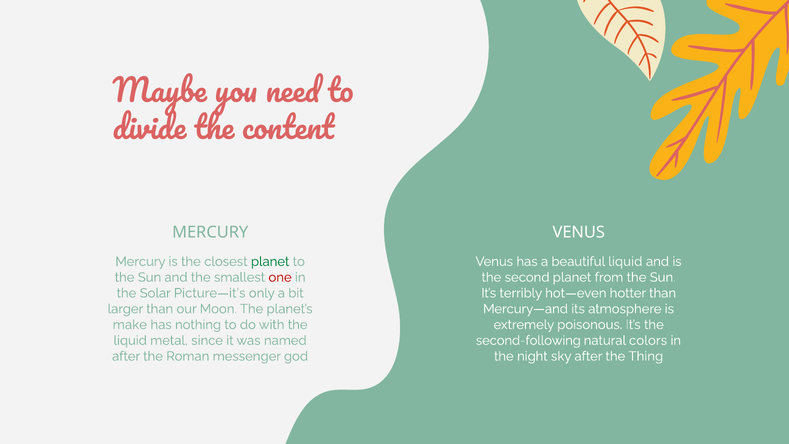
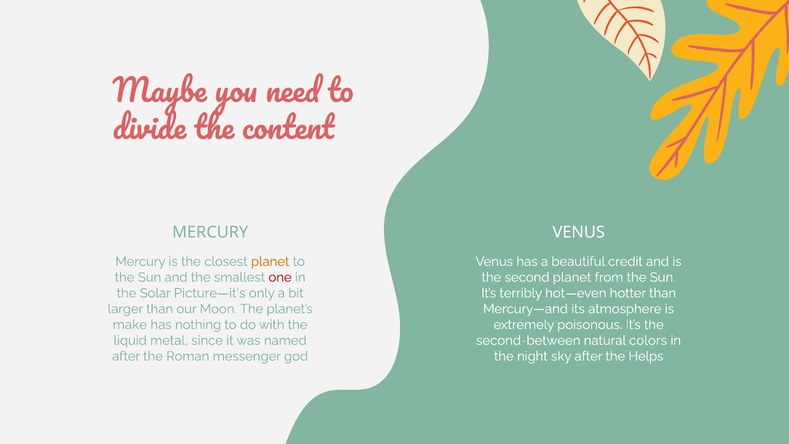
planet colour: green -> orange (270, 261)
beautiful liquid: liquid -> credit (625, 261)
second-following: second-following -> second-between (528, 340)
Thing: Thing -> Helps (646, 356)
